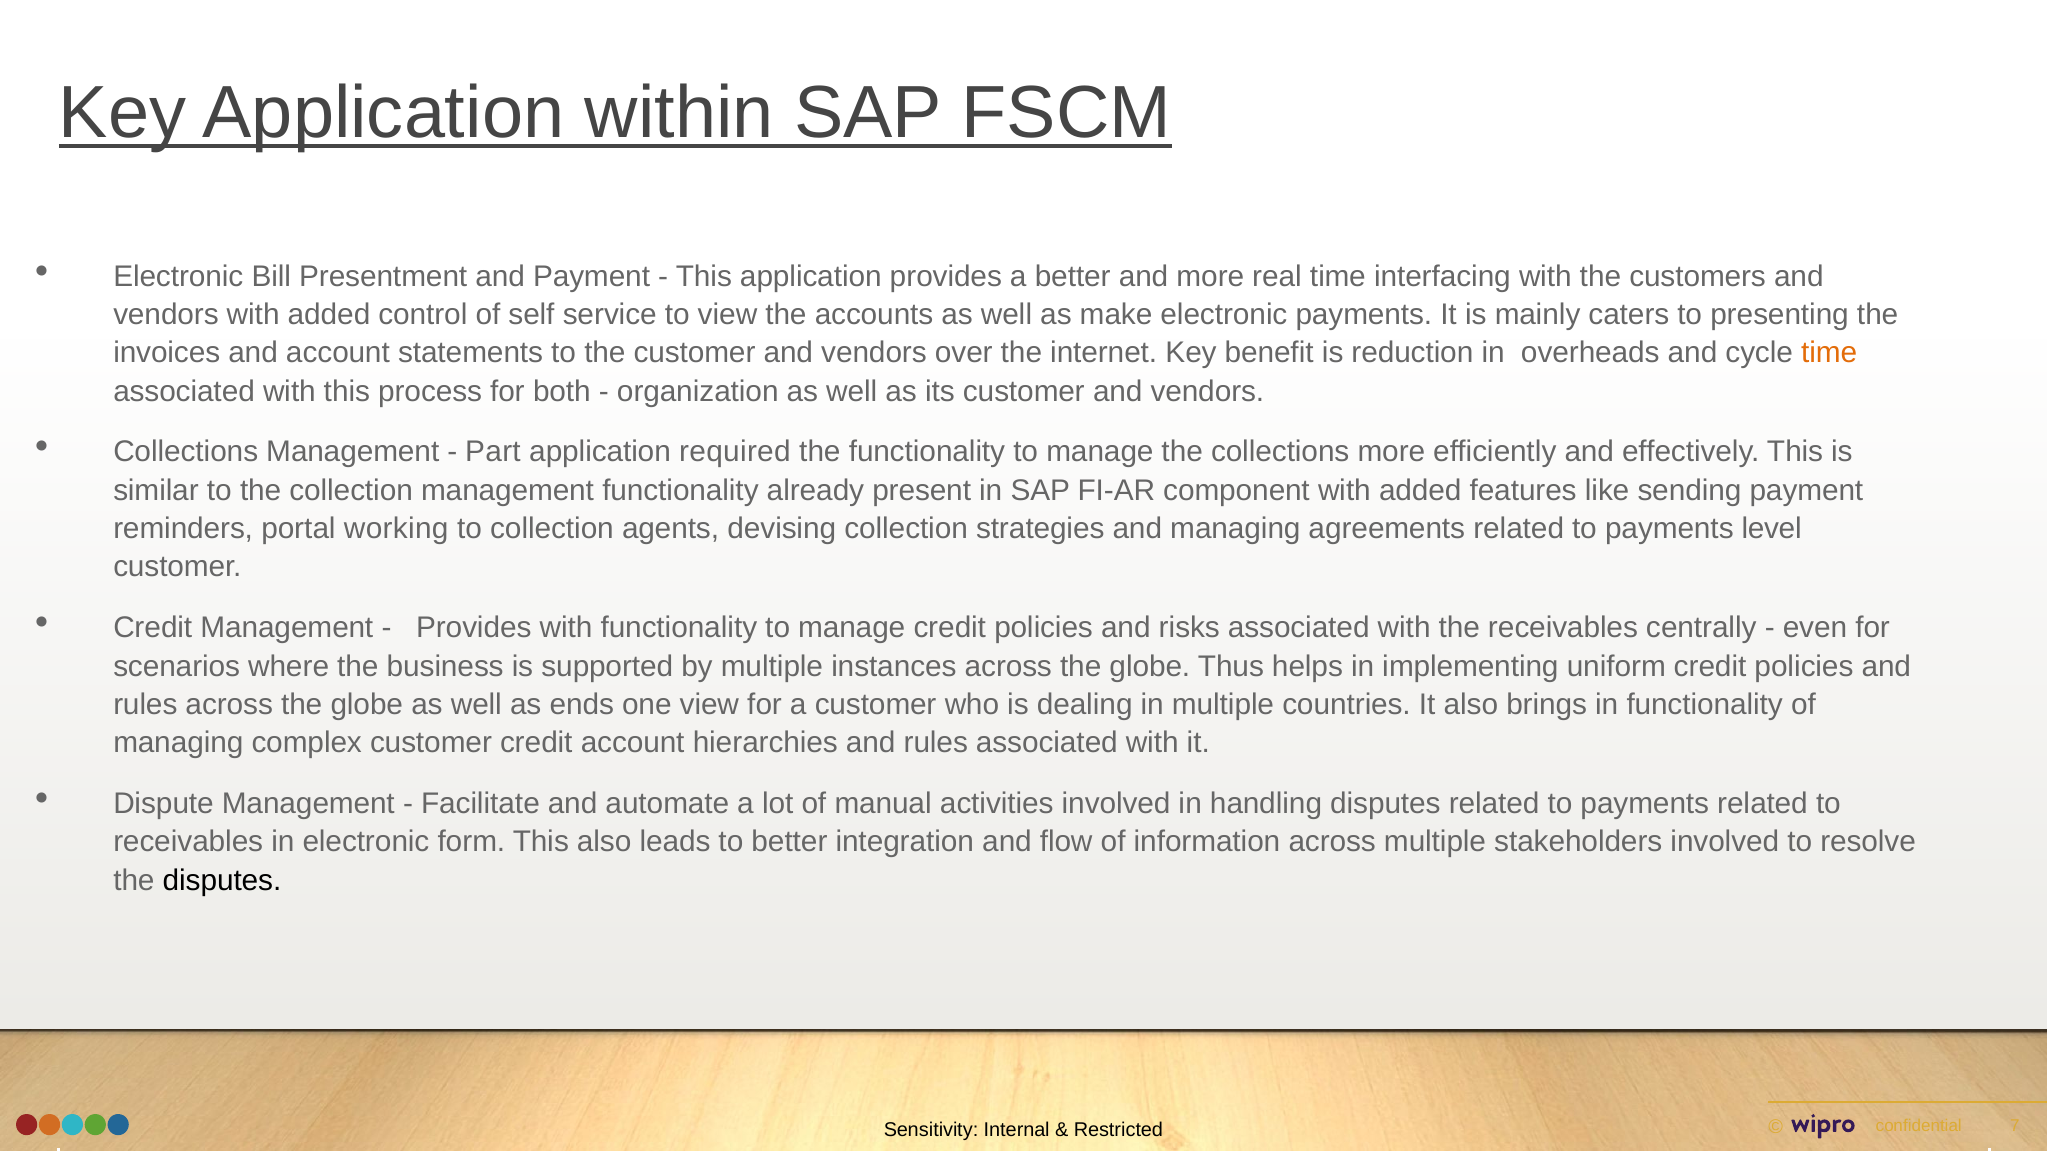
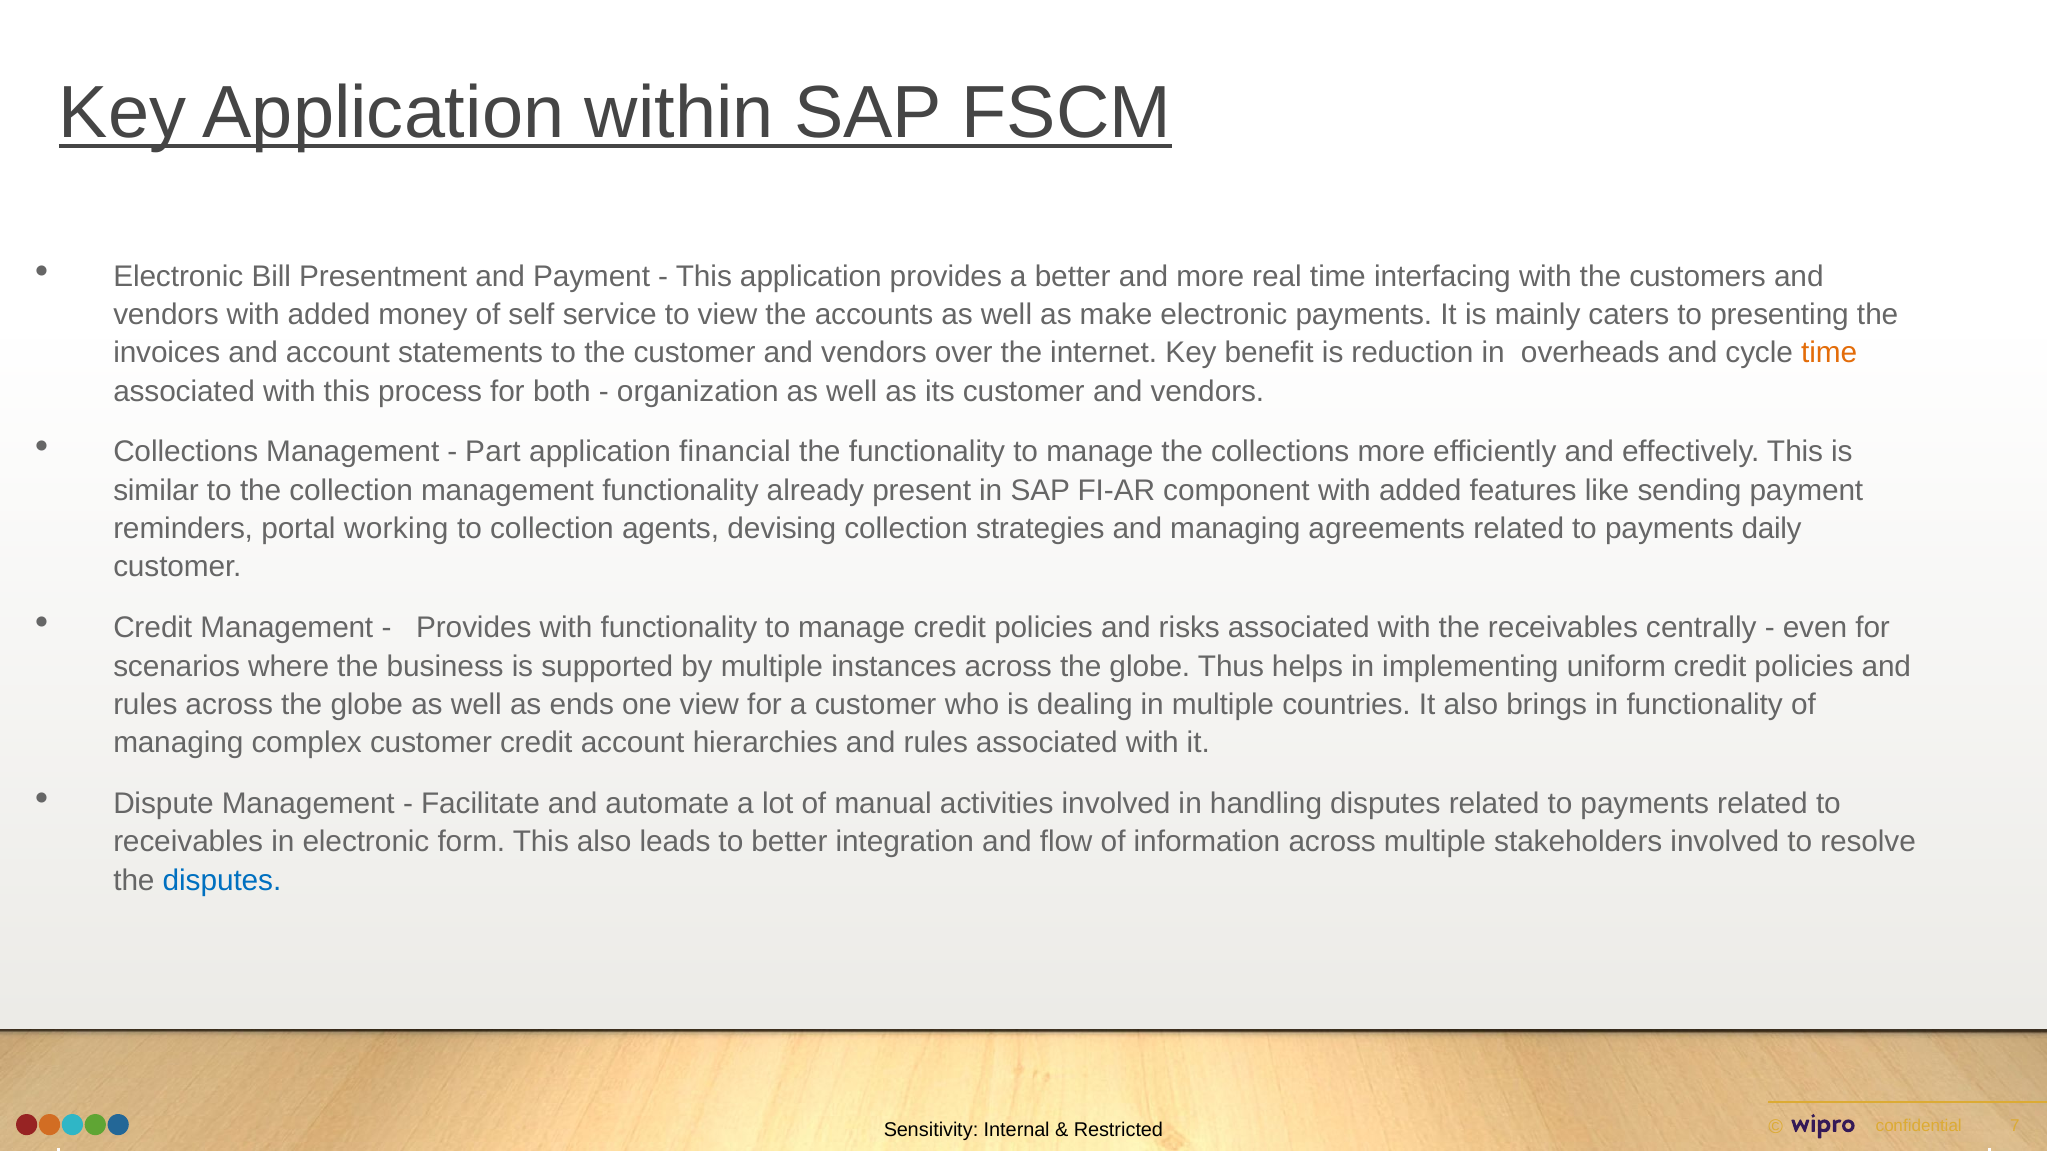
control: control -> money (423, 315)
required: required -> financial (735, 452)
level: level -> daily (1772, 529)
disputes colour: black -> blue (222, 881)
